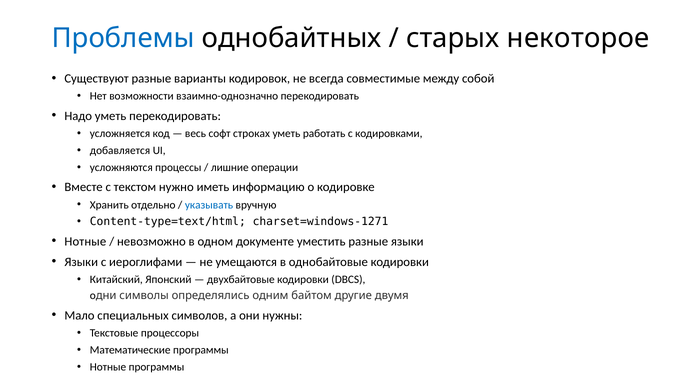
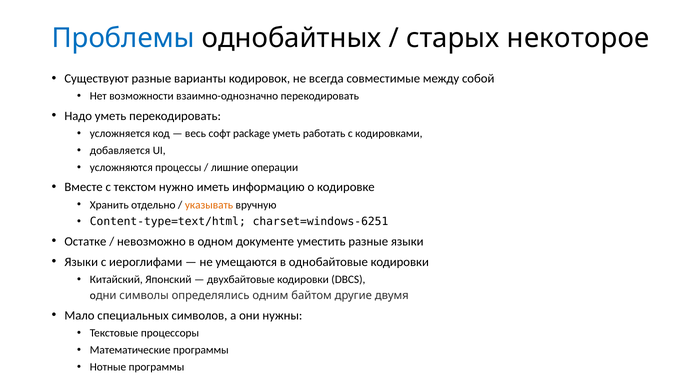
строках: строках -> package (252, 134)
указывать colour: blue -> orange (209, 205)
charset=windows-1271: charset=windows-1271 -> charset=windows-6251 (320, 222)
Нотные: Нотные -> Остатке (85, 242)
